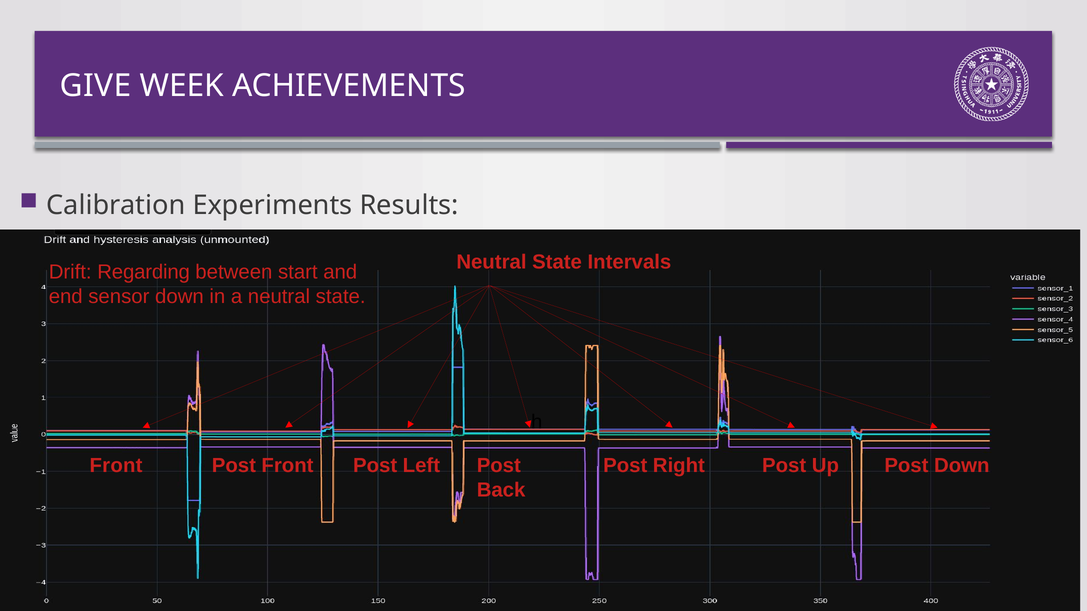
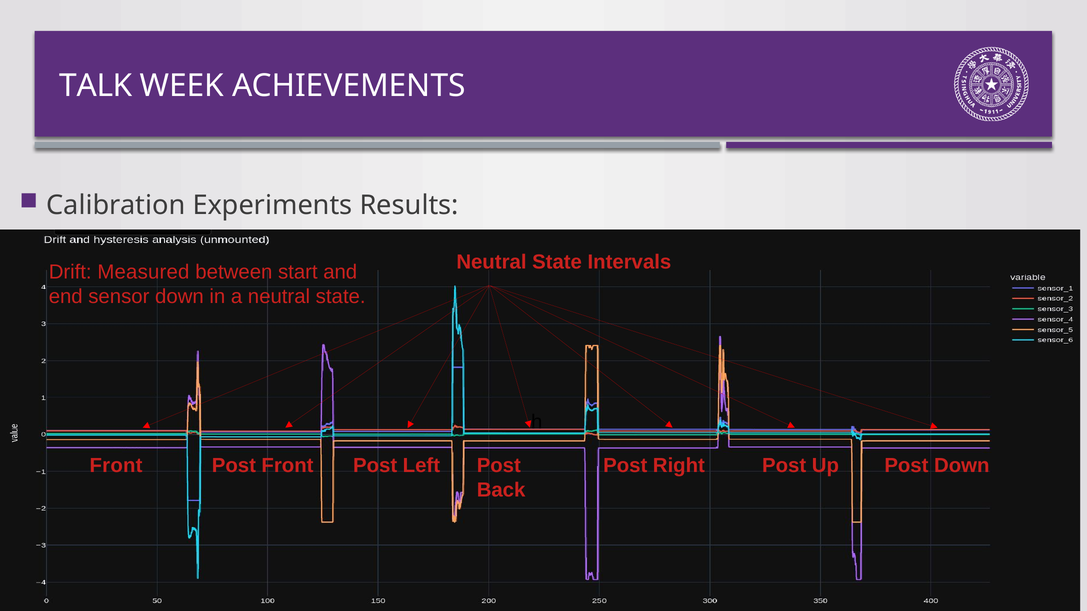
GIVE: GIVE -> TALK (96, 86)
Regarding: Regarding -> Measured (143, 272)
